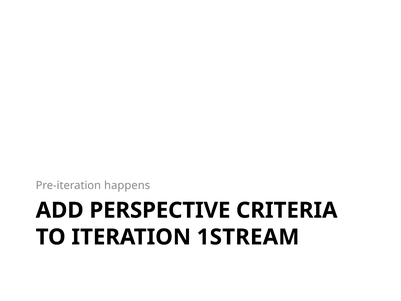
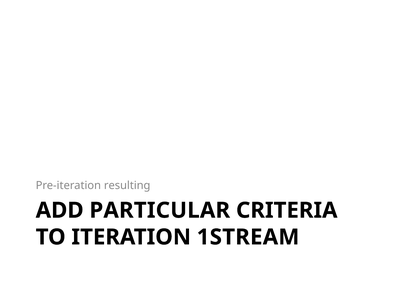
happens: happens -> resulting (127, 185)
PERSPECTIVE: PERSPECTIVE -> PARTICULAR (160, 210)
